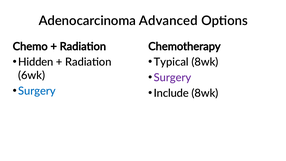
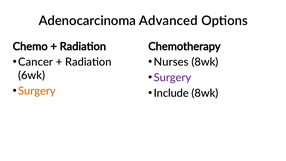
Hidden: Hidden -> Cancer (36, 62)
Typical: Typical -> Nurses (171, 62)
Surgery colour: blue -> orange (37, 91)
